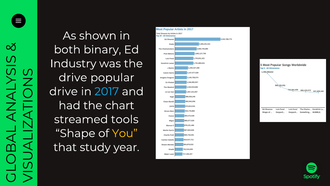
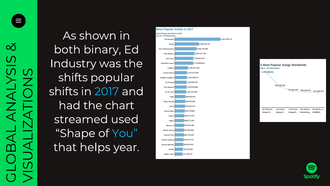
drive: drive -> shifts (73, 77)
drive: drive -> shifts (64, 91)
tools: tools -> used (125, 119)
You colour: yellow -> light blue (125, 133)
study: study -> helps (95, 147)
